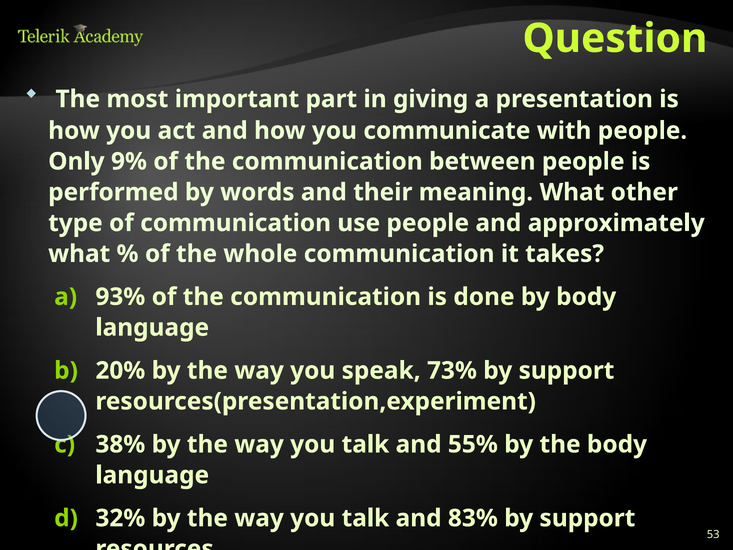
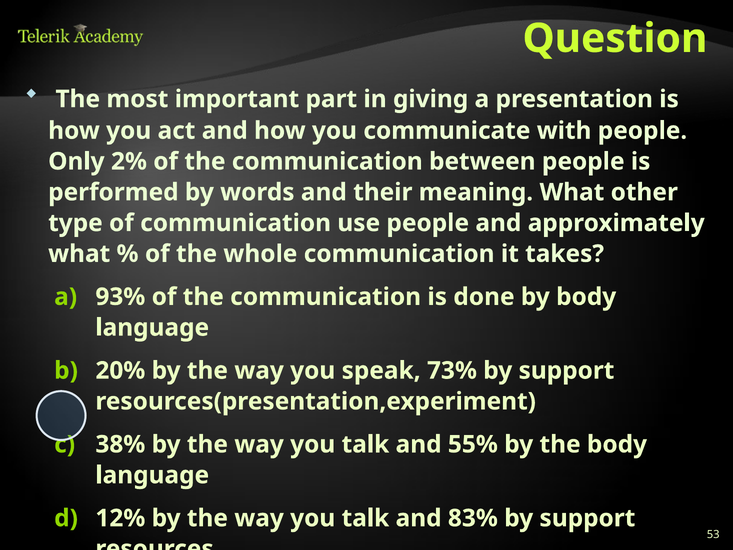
9%: 9% -> 2% (129, 161)
32%: 32% -> 12% (120, 518)
